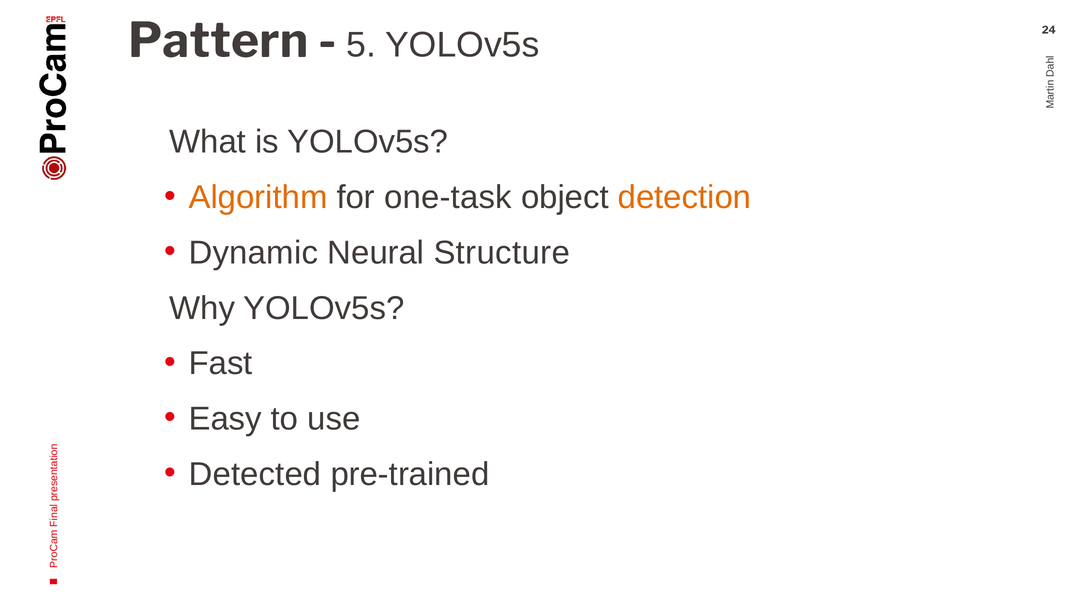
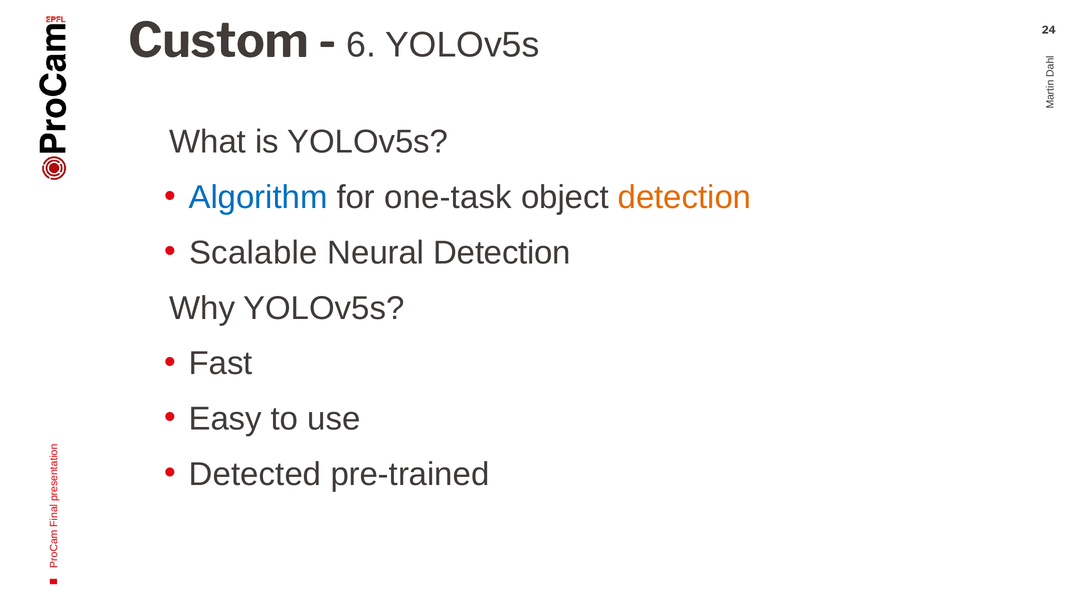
Pattern: Pattern -> Custom (218, 41)
5: 5 -> 6 (361, 45)
Algorithm colour: orange -> blue (258, 197)
Dynamic: Dynamic -> Scalable (253, 253)
Neural Structure: Structure -> Detection (502, 253)
